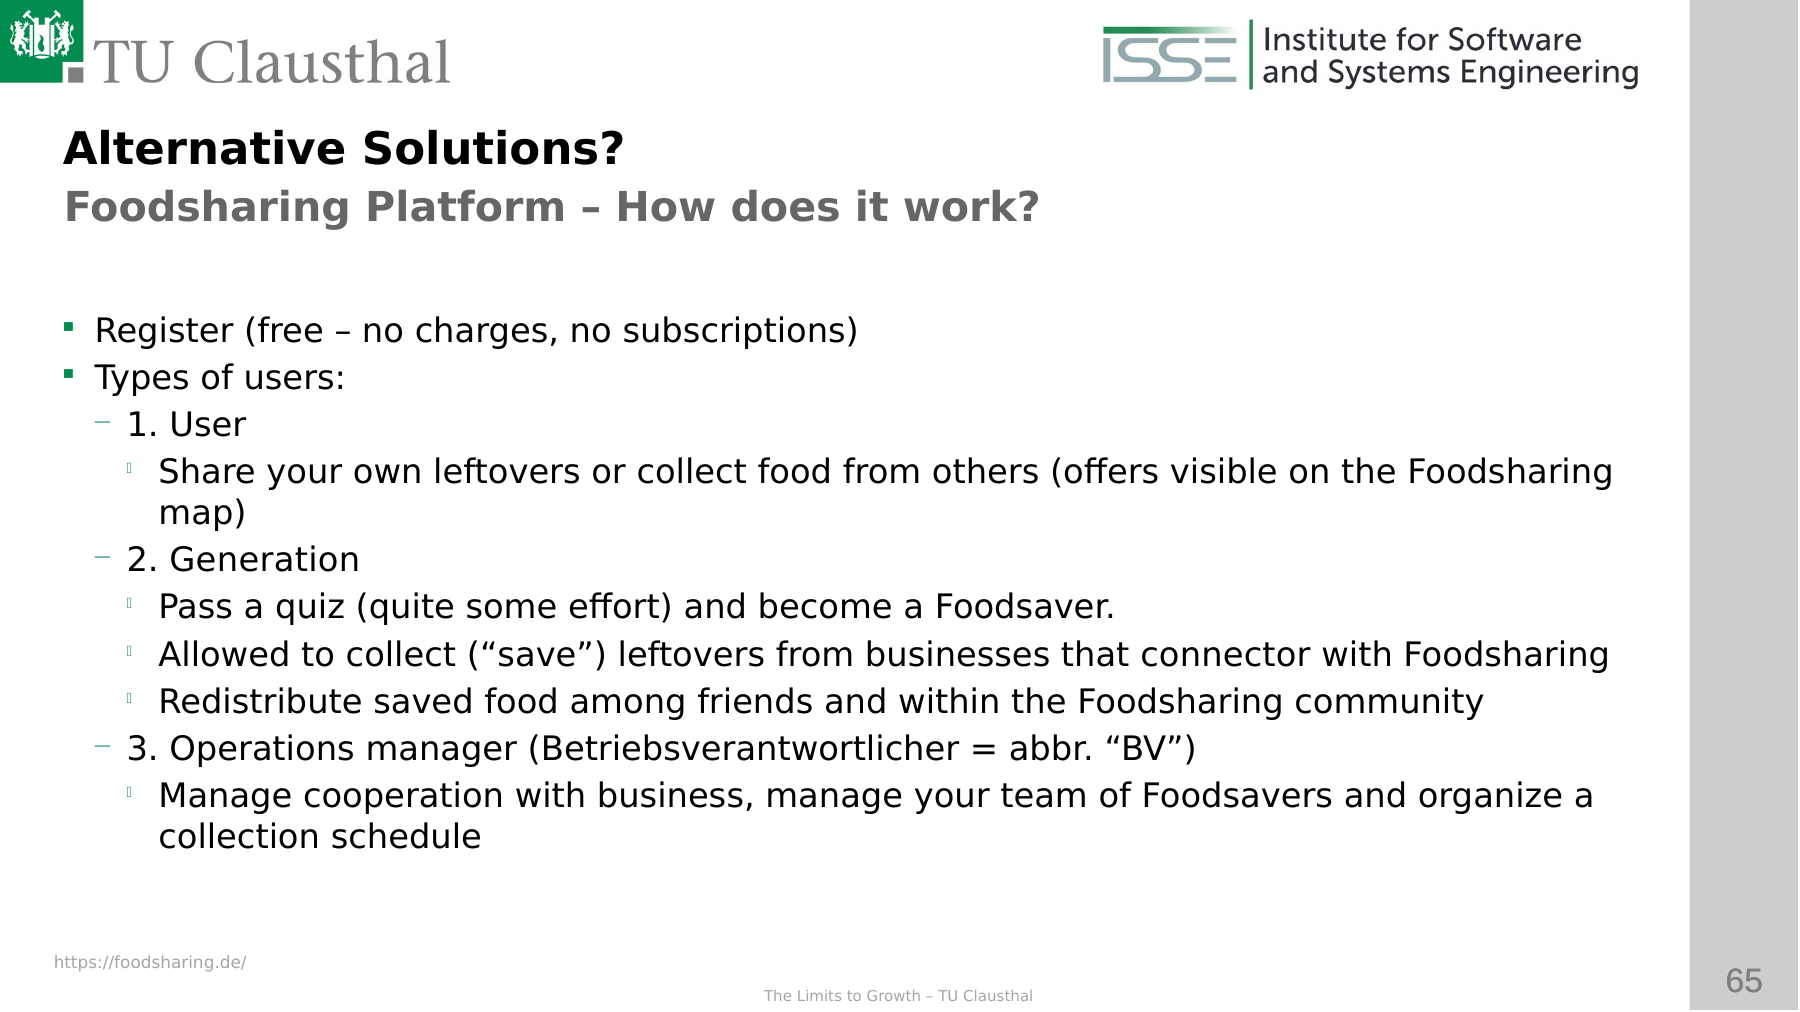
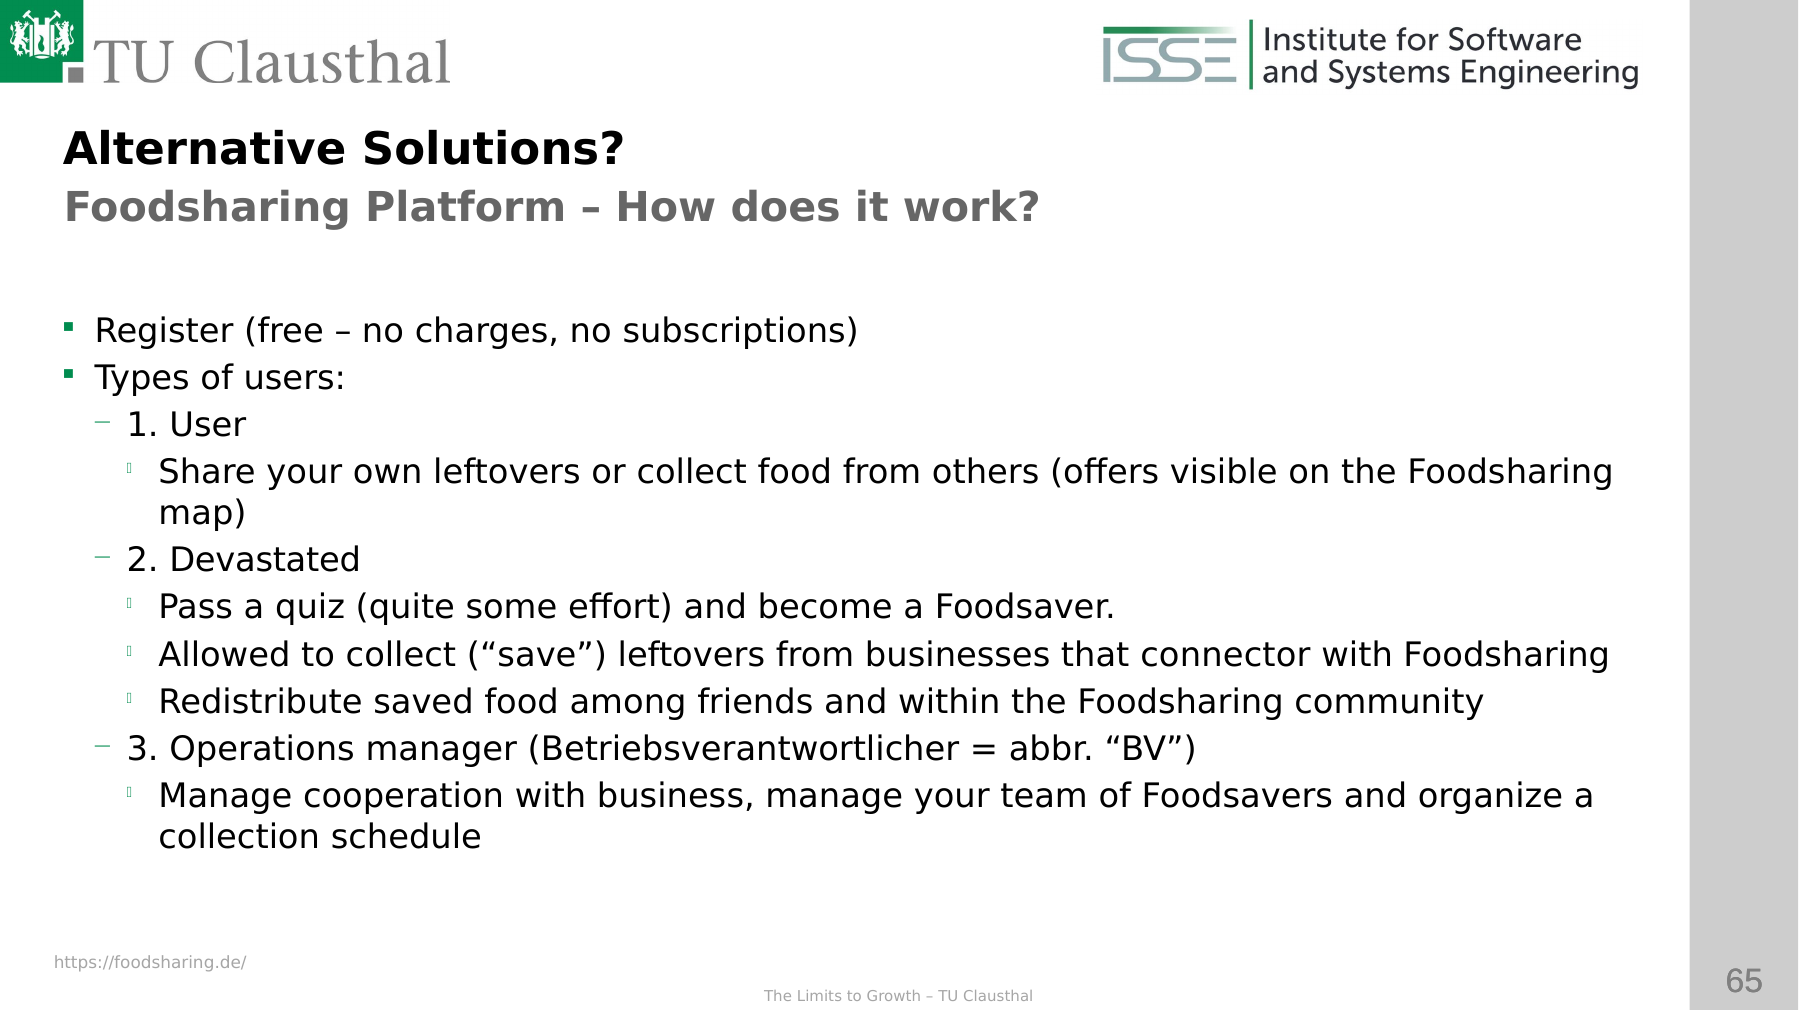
Generation: Generation -> Devastated (265, 561)
